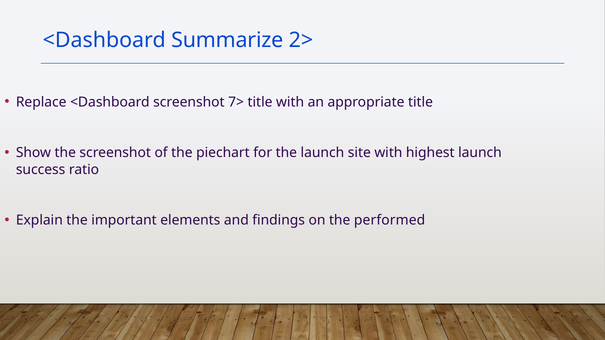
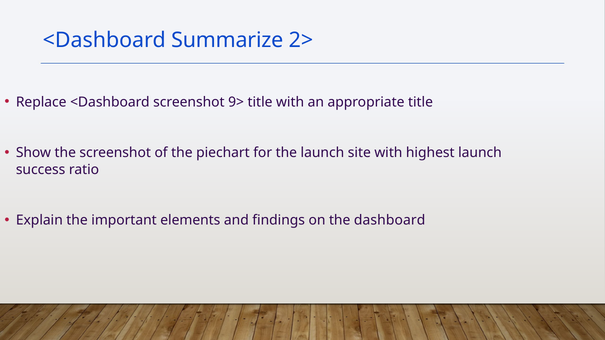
7>: 7> -> 9> (236, 102)
performed: performed -> dashboard (390, 220)
